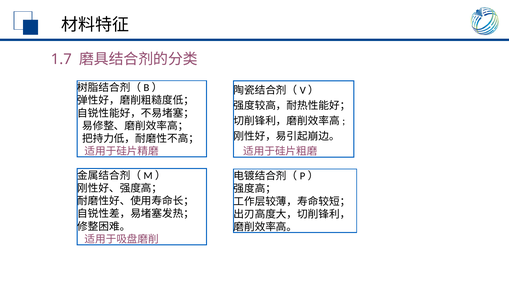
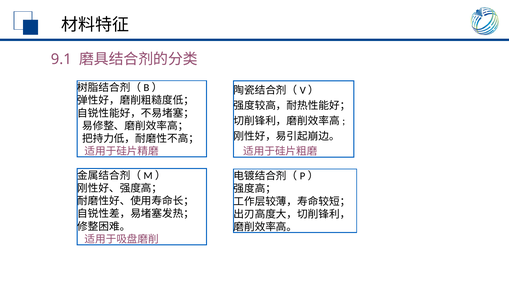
1.7: 1.7 -> 9.1 (61, 59)
